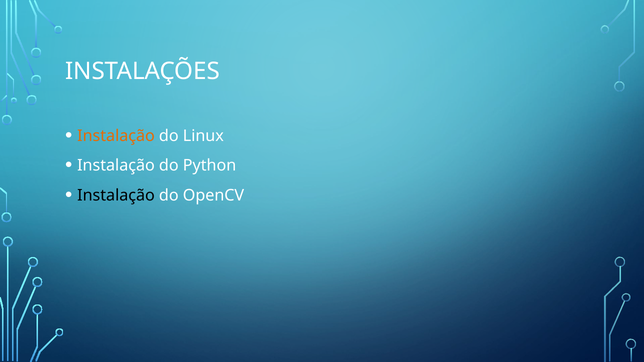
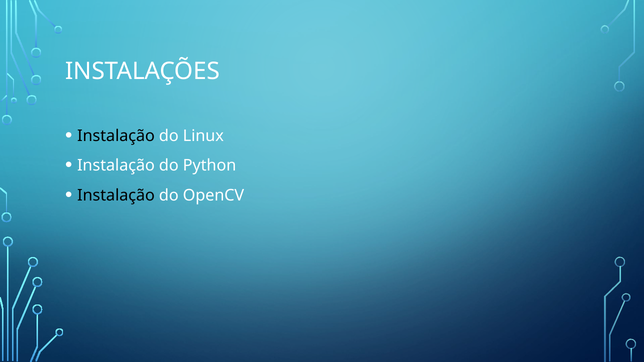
Instalação colour: orange -> black (116, 136)
